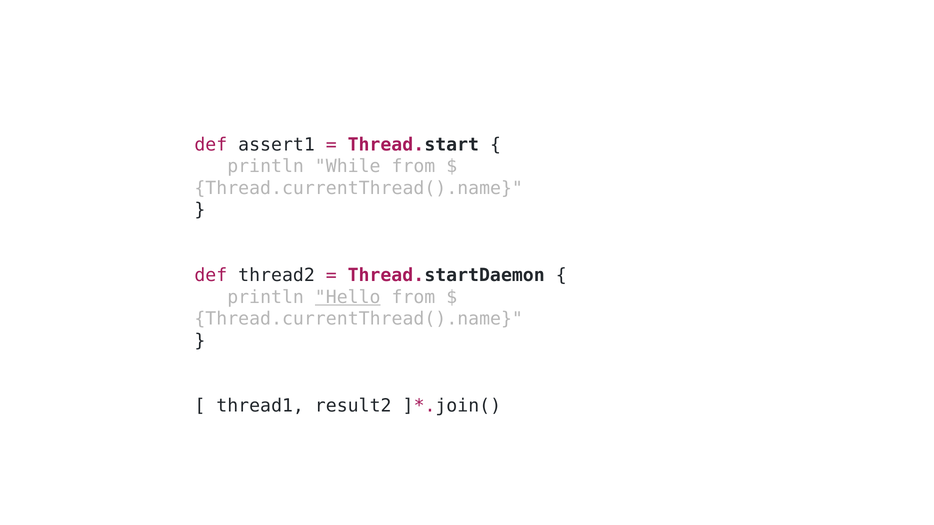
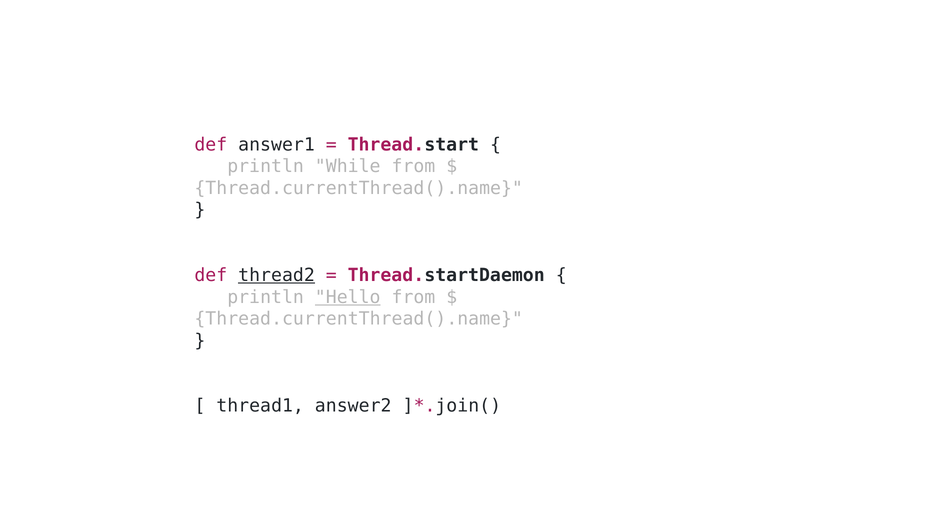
assert1: assert1 -> answer1 (277, 145)
thread2 underline: none -> present (277, 275)
result2: result2 -> answer2 (353, 406)
